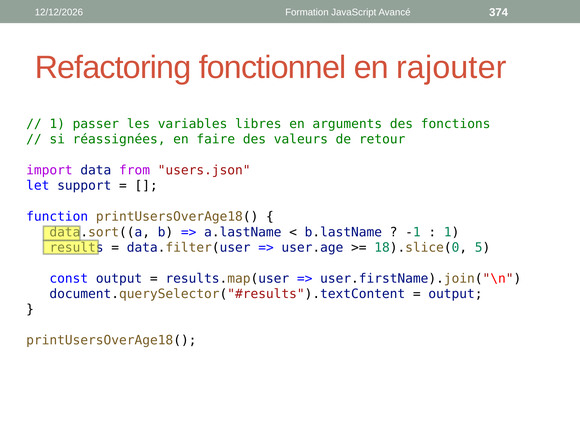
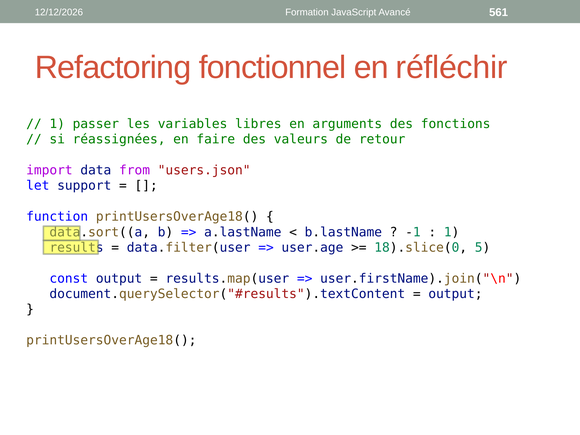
374: 374 -> 561 (499, 12)
rajouter: rajouter -> réfléchir (452, 67)
